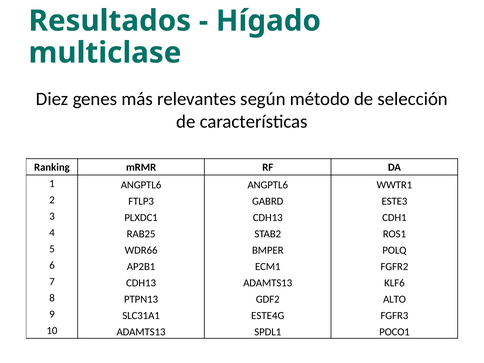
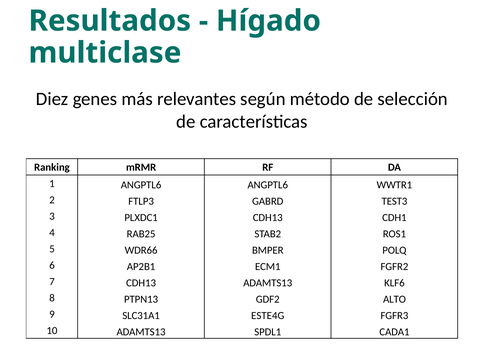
ESTE3: ESTE3 -> TEST3 (394, 201)
POCO1: POCO1 -> CADA1 (394, 332)
